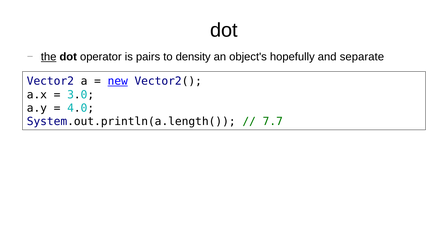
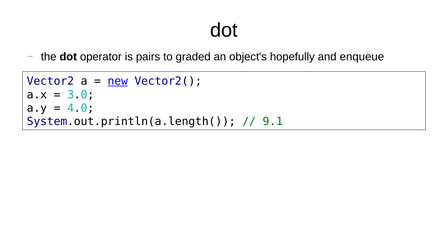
the underline: present -> none (49, 57)
density: density -> graded (193, 57)
separate: separate -> enqueue (362, 57)
7.7: 7.7 -> 9.1 (273, 122)
